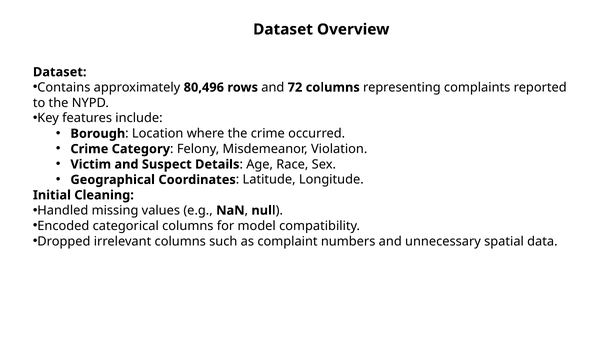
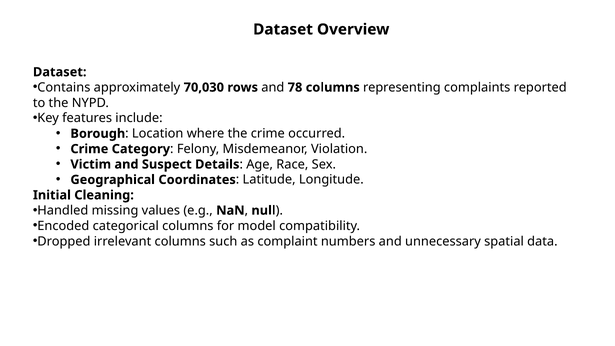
80,496: 80,496 -> 70,030 (204, 87)
72: 72 -> 78 (295, 87)
